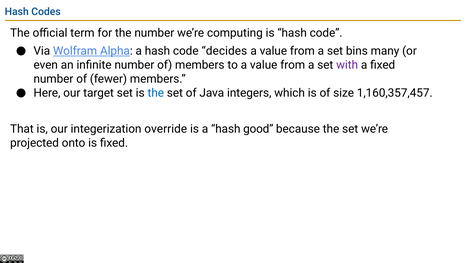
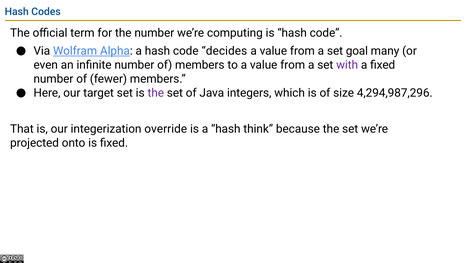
bins: bins -> goal (357, 51)
the colour: blue -> purple (156, 93)
1,160,357,457: 1,160,357,457 -> 4,294,987,296 (395, 93)
good: good -> think (258, 129)
